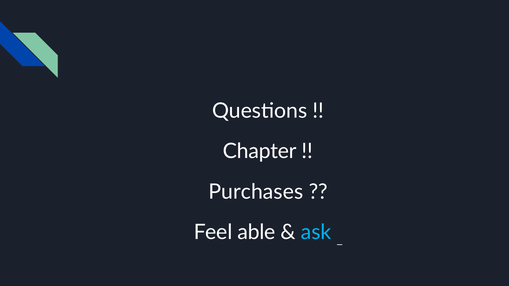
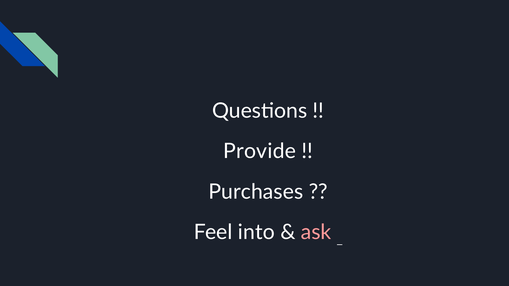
Chapter: Chapter -> Provide (260, 151)
able: able -> into (256, 232)
ask colour: light blue -> pink (316, 232)
